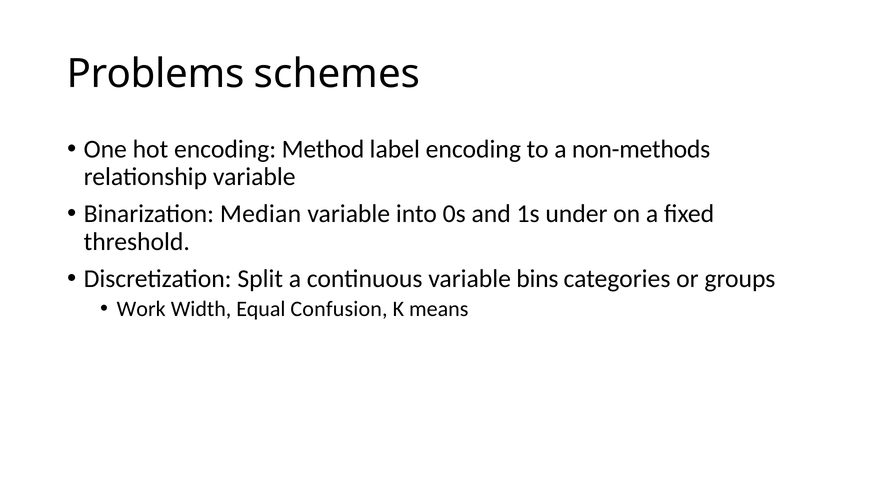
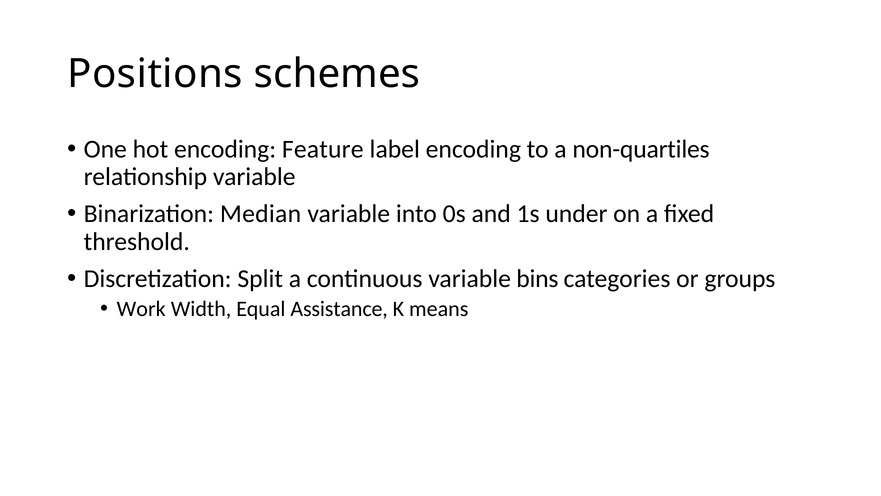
Problems: Problems -> Positions (155, 74)
Method: Method -> Feature (323, 149)
non-methods: non-methods -> non-quartiles (641, 149)
Confusion: Confusion -> Assistance (339, 309)
